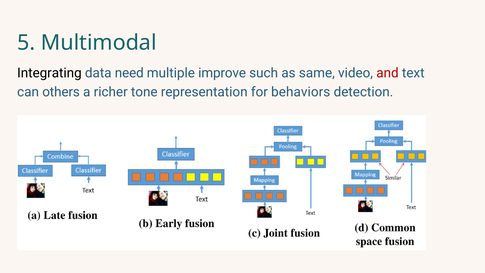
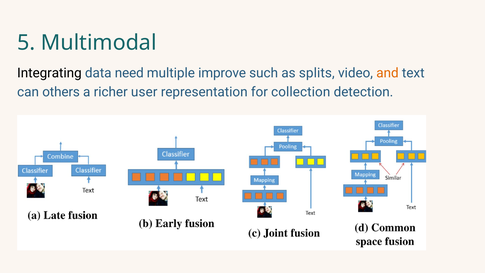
same: same -> splits (317, 73)
and colour: red -> orange (387, 73)
tone: tone -> user (144, 92)
behaviors: behaviors -> collection (301, 92)
